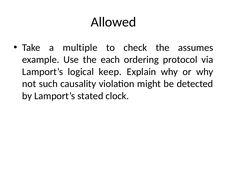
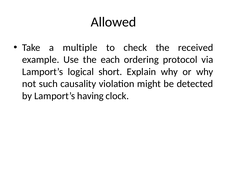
assumes: assumes -> received (196, 48)
keep: keep -> short (110, 72)
stated: stated -> having (90, 96)
